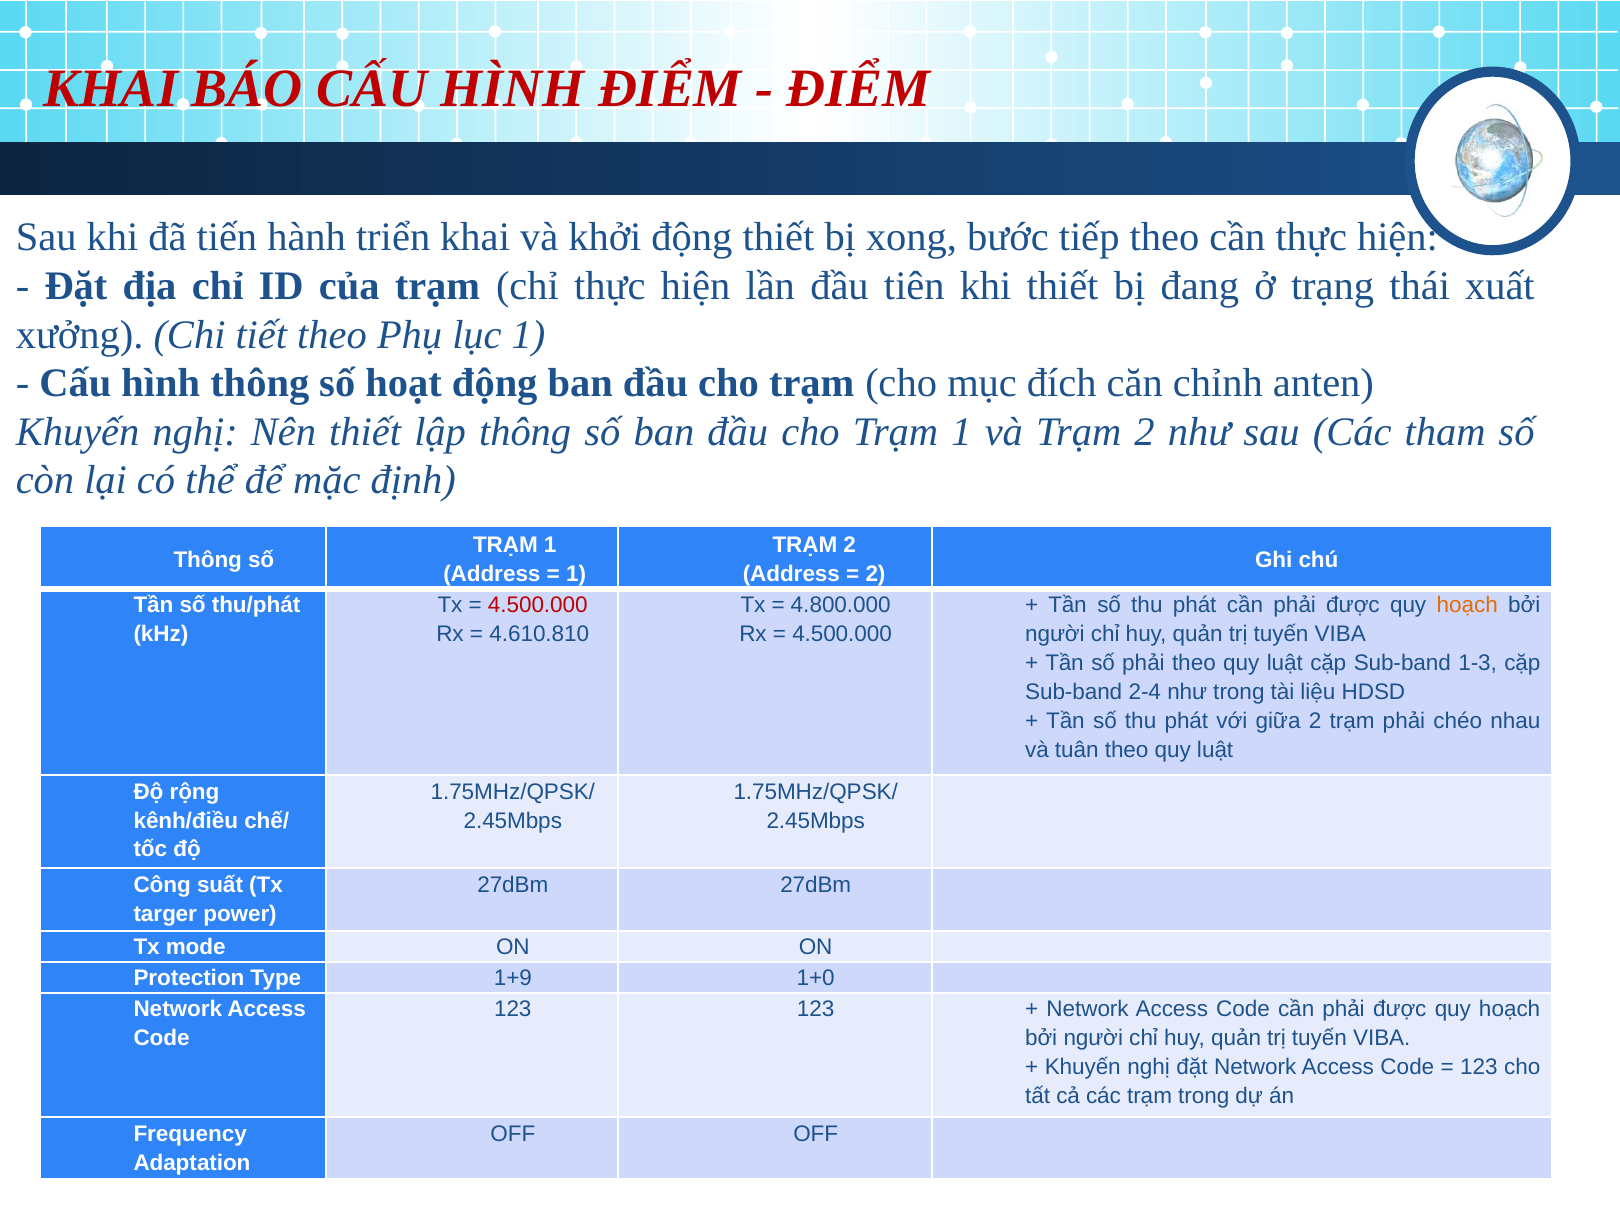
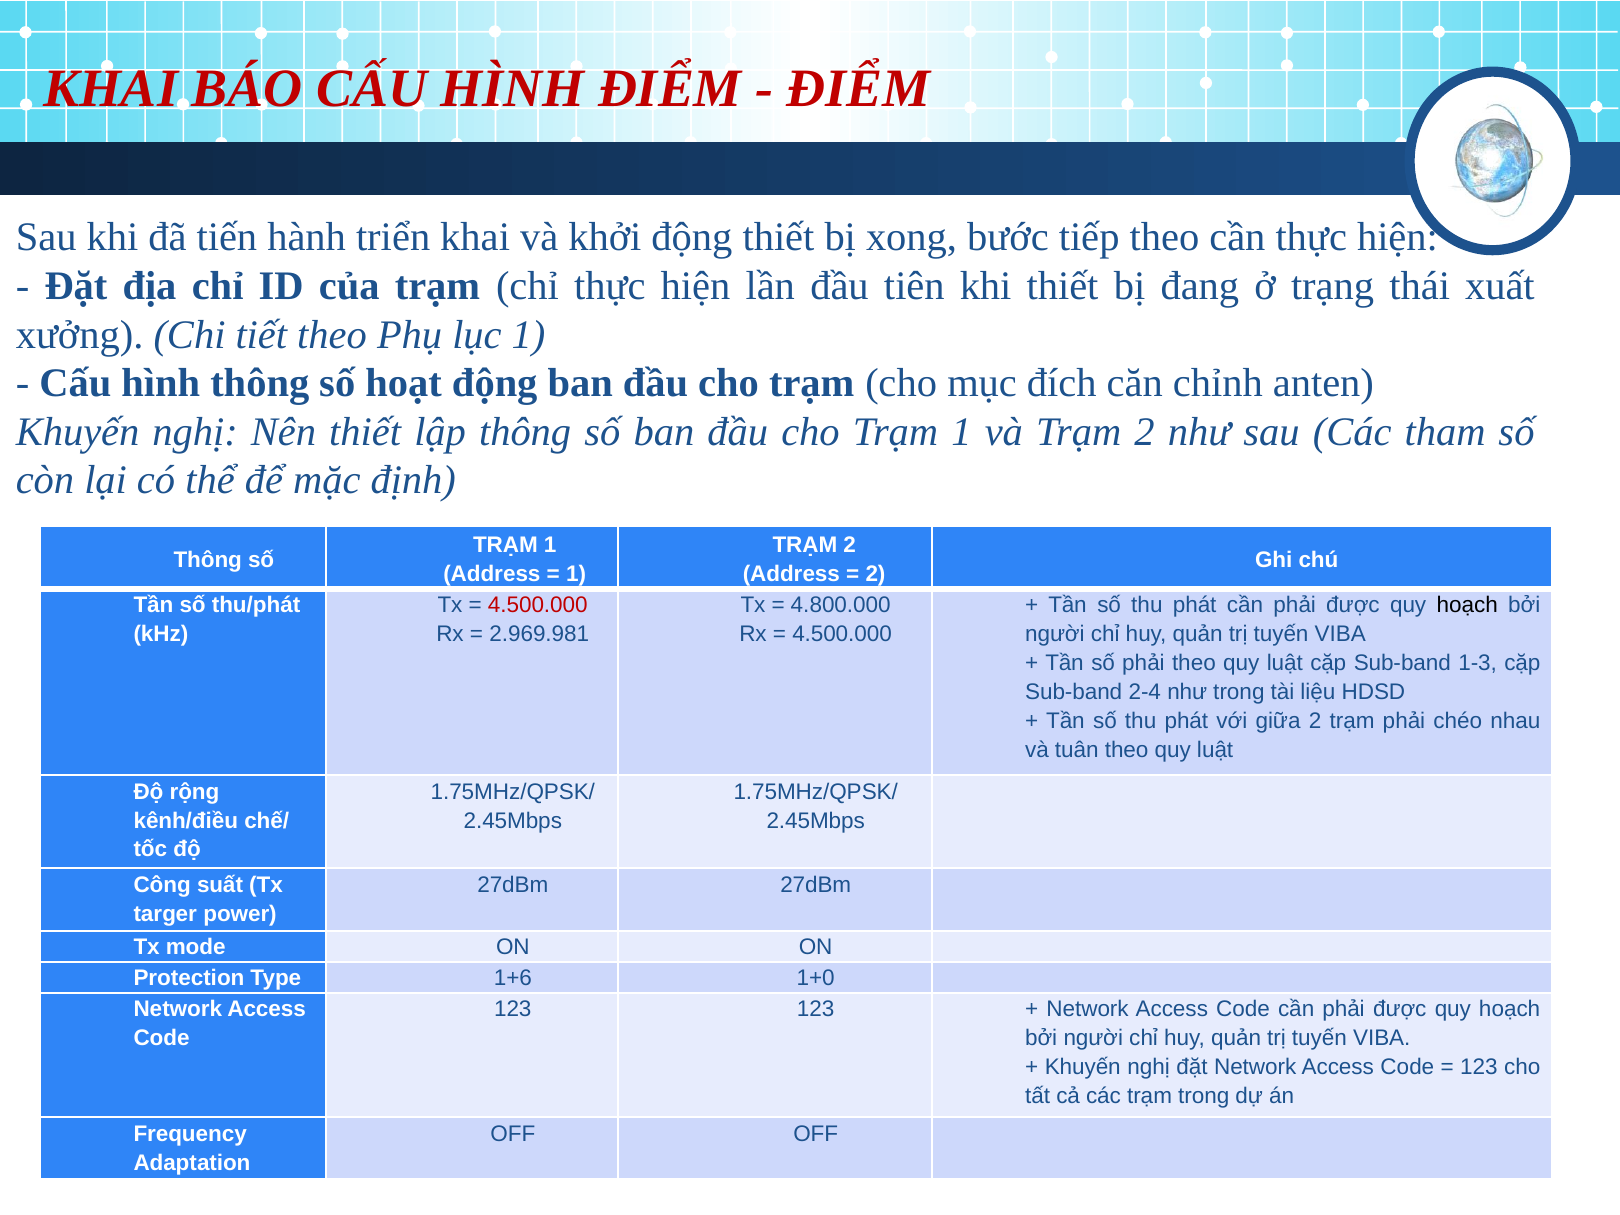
hoạch colour: orange -> black (1467, 605)
4.610.810: 4.610.810 -> 2.969.981 (539, 634)
1+9: 1+9 -> 1+6 (513, 978)
